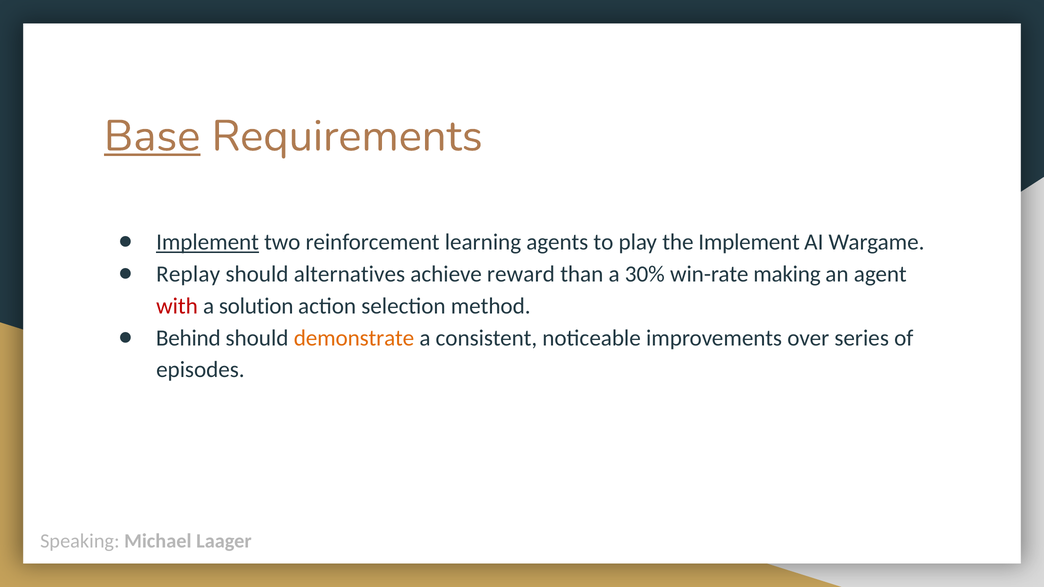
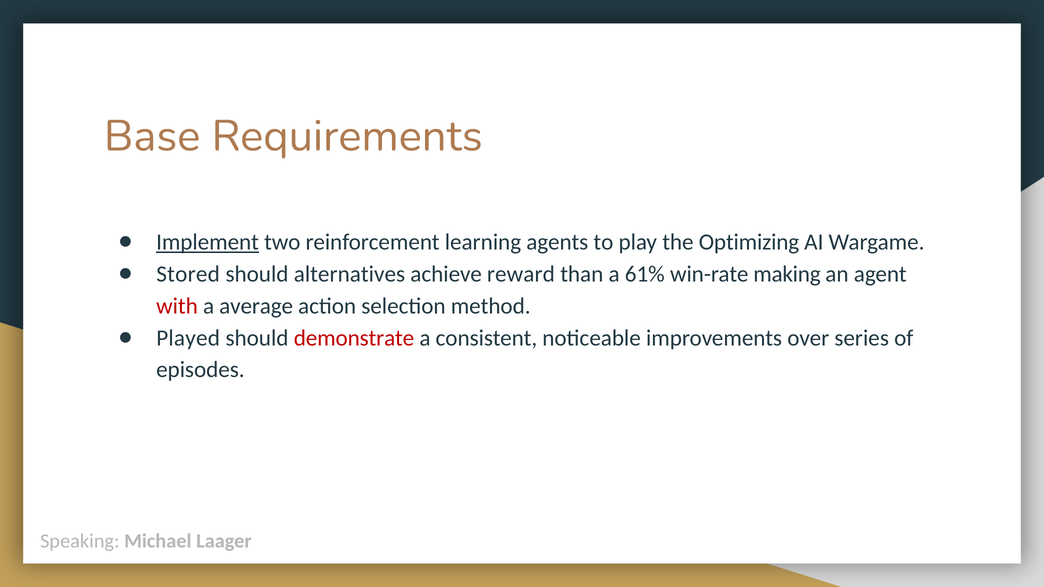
Base underline: present -> none (152, 136)
the Implement: Implement -> Optimizing (749, 242)
Replay: Replay -> Stored (188, 274)
30%: 30% -> 61% (645, 274)
solution: solution -> average (256, 306)
Behind: Behind -> Played (188, 338)
demonstrate colour: orange -> red (354, 338)
